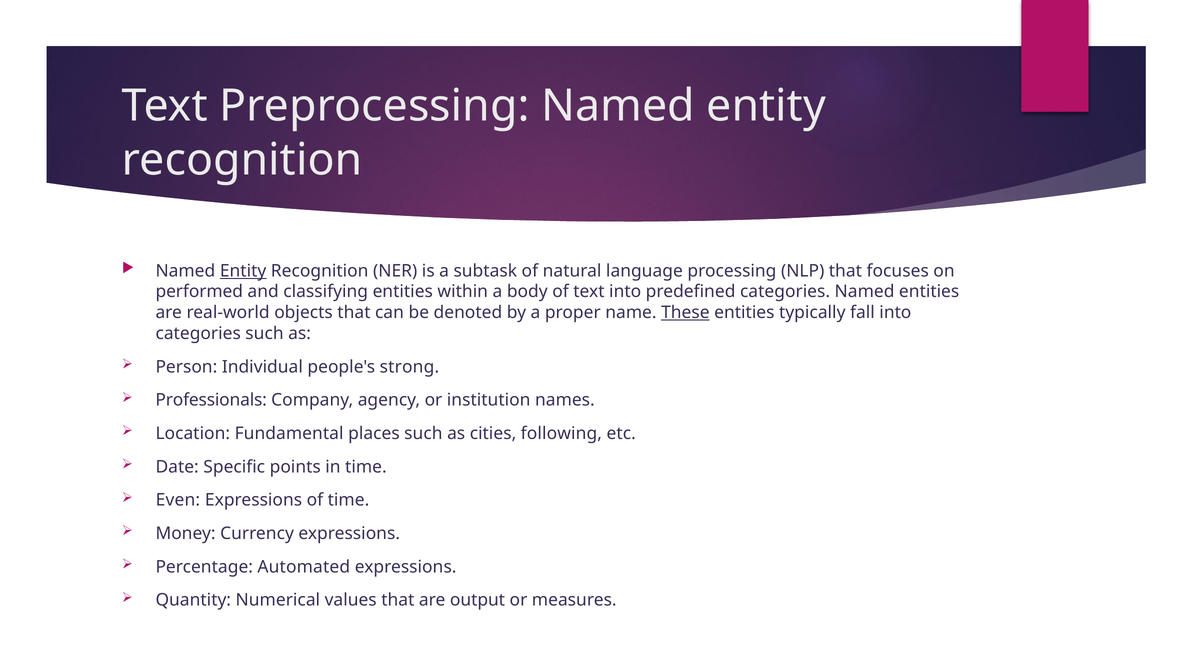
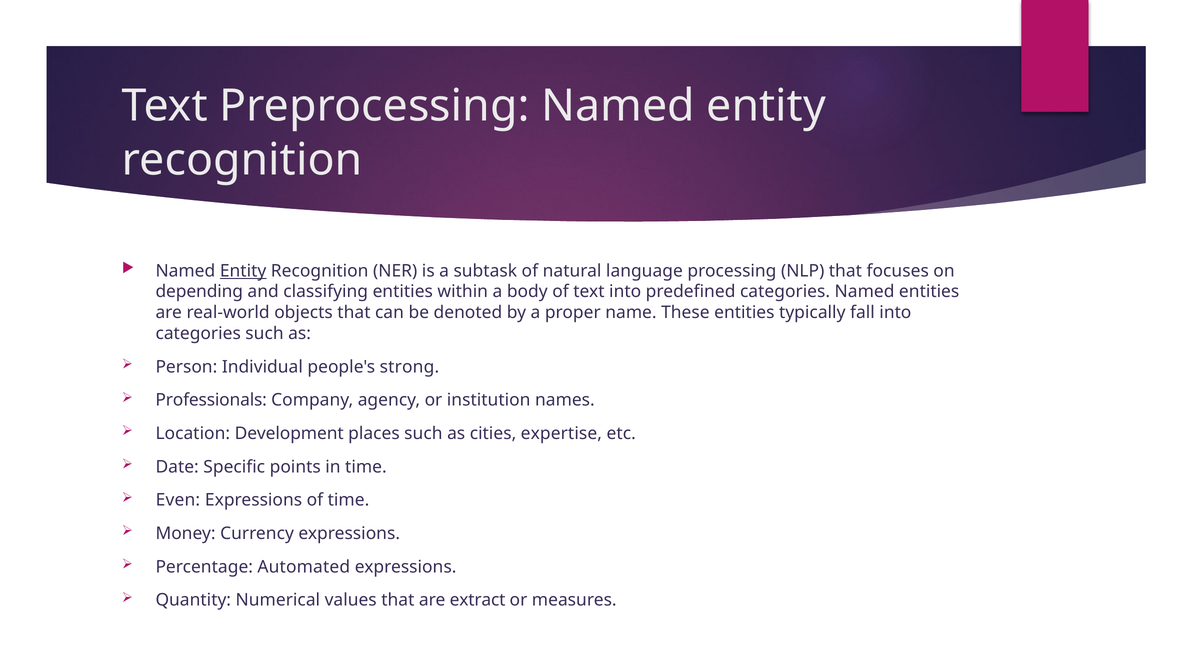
performed: performed -> depending (199, 292)
These underline: present -> none (685, 313)
Fundamental: Fundamental -> Development (289, 434)
following: following -> expertise (561, 434)
output: output -> extract (478, 600)
